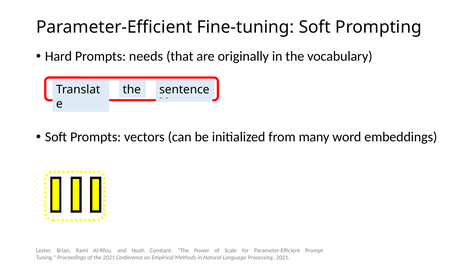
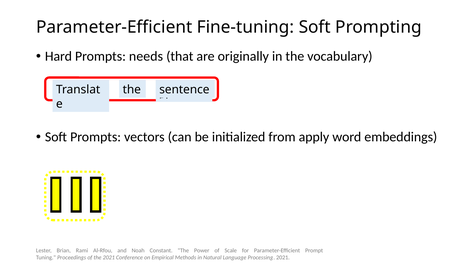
many: many -> apply (314, 137)
